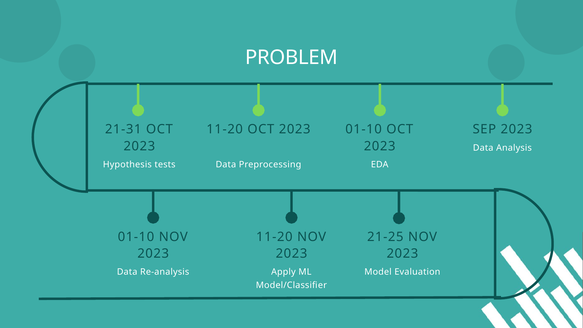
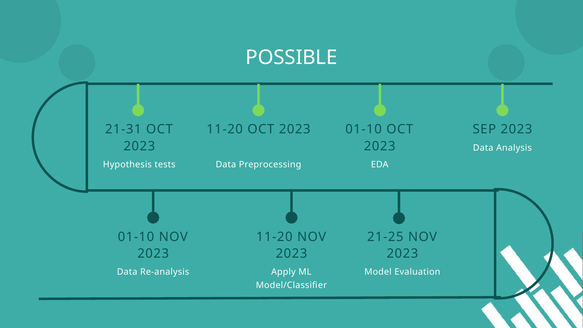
PROBLEM: PROBLEM -> POSSIBLE (292, 58)
